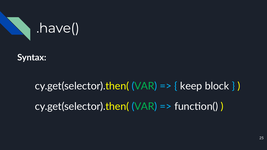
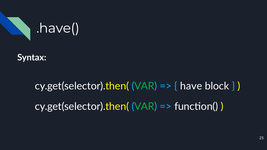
keep: keep -> have (191, 86)
